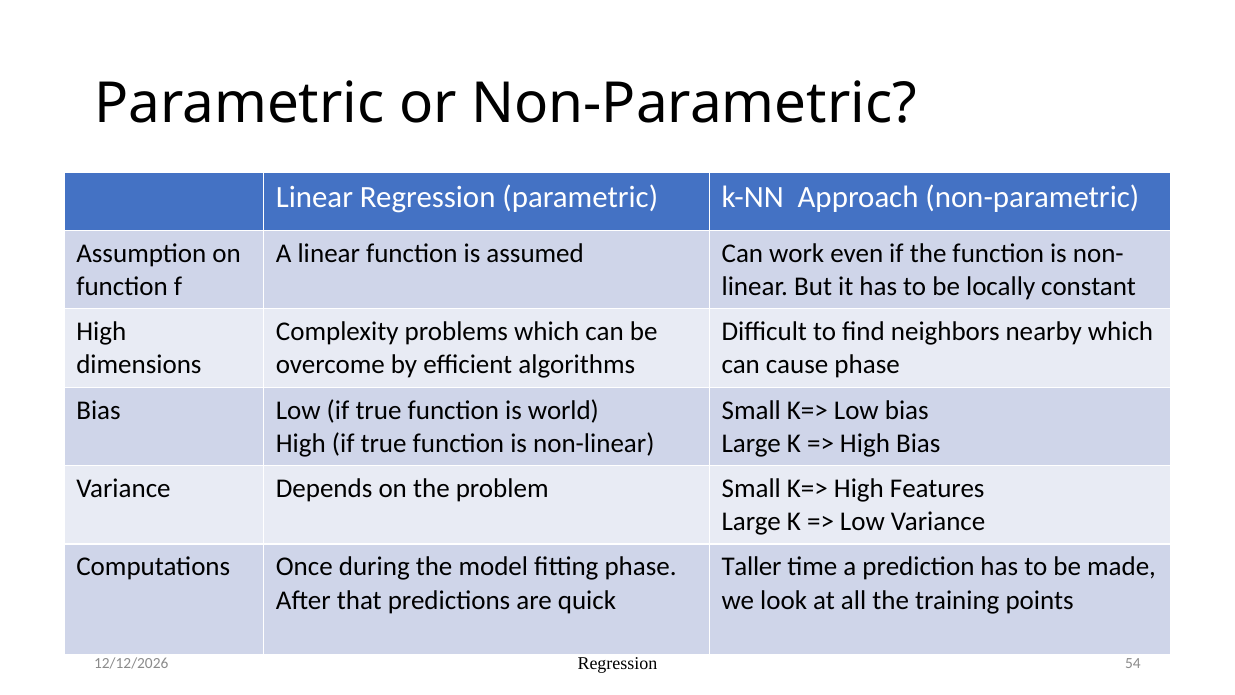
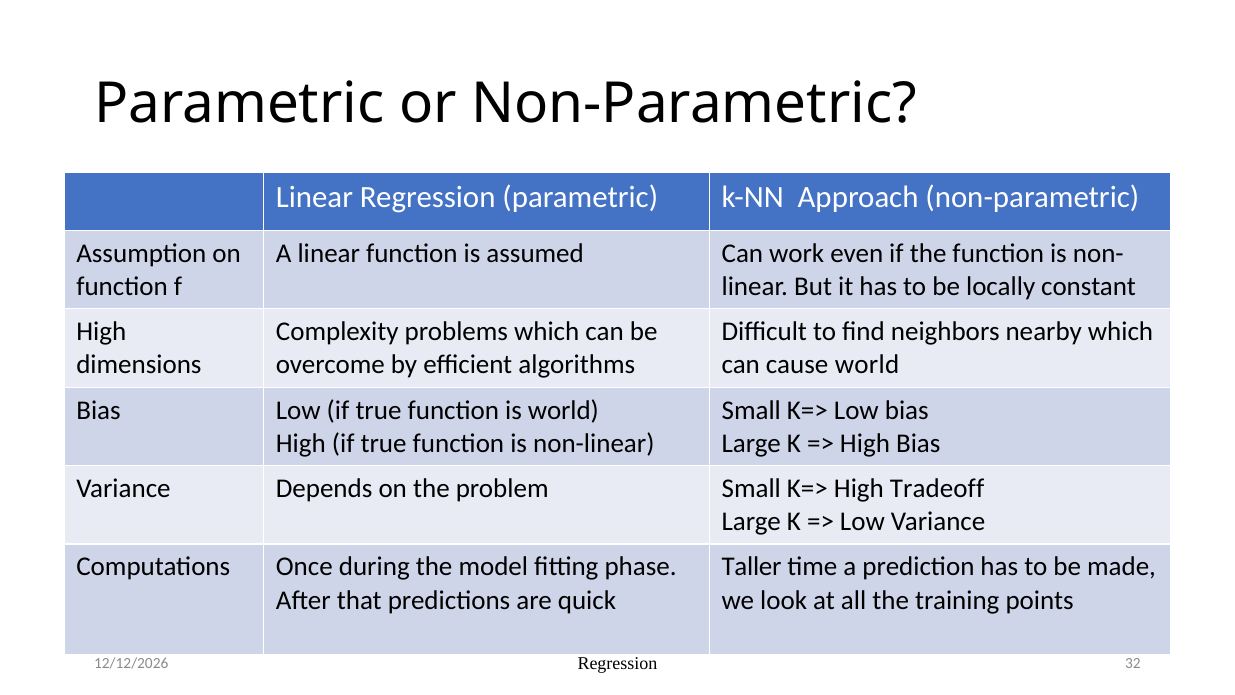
cause phase: phase -> world (867, 365)
Features: Features -> Tradeoff (937, 488)
54: 54 -> 32 (1133, 663)
